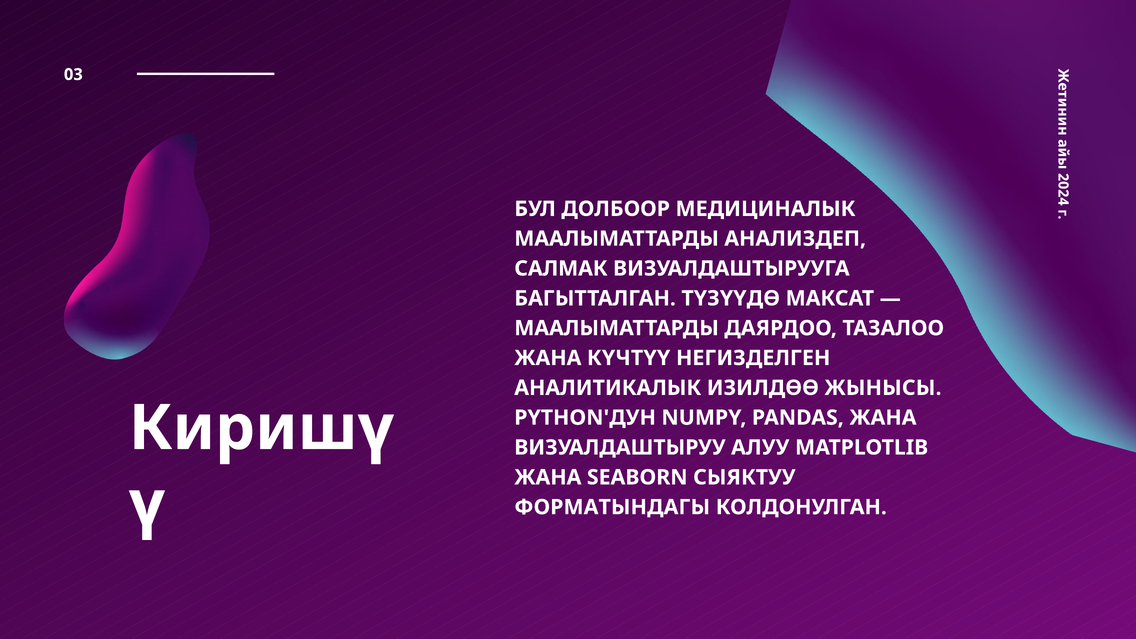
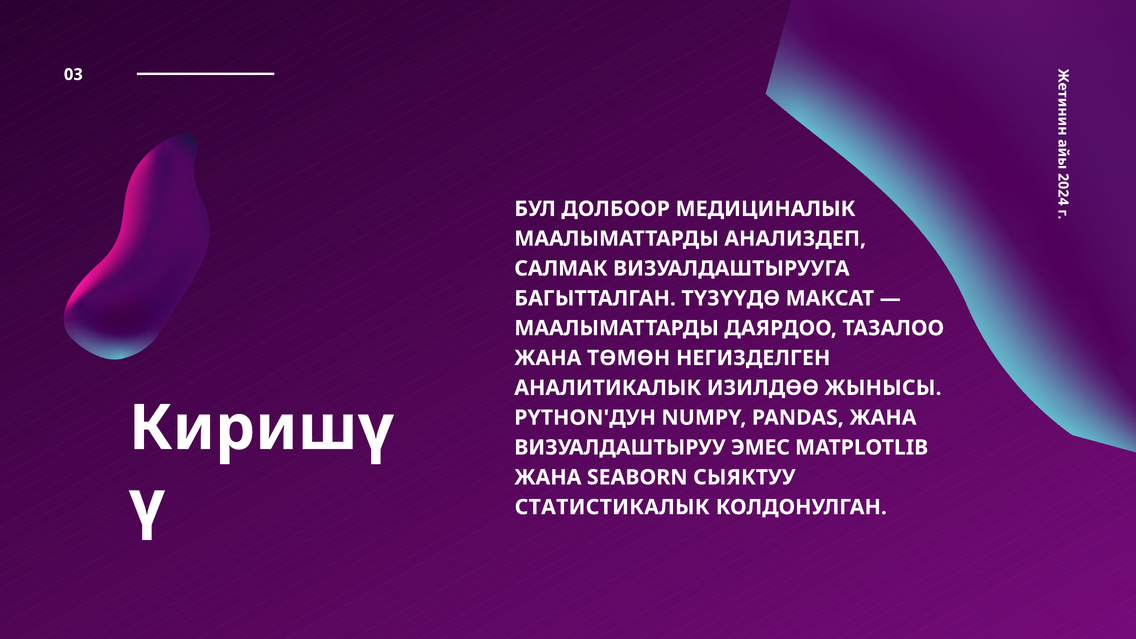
КҮЧТҮҮ: КҮЧТҮҮ -> ТӨМӨН (629, 358)
АЛУУ: АЛУУ -> ЭМЕС (760, 448)
ФОРМАТЫНДАГЫ: ФОРМАТЫНДАГЫ -> СТАТИСТИКАЛЫК (612, 507)
